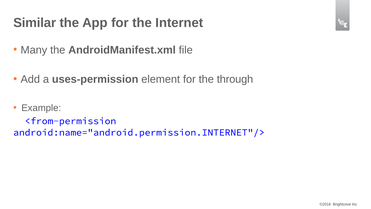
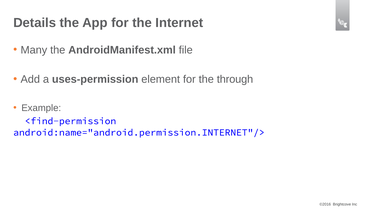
Similar: Similar -> Details (35, 23)
<from-permission: <from-permission -> <find-permission (70, 121)
